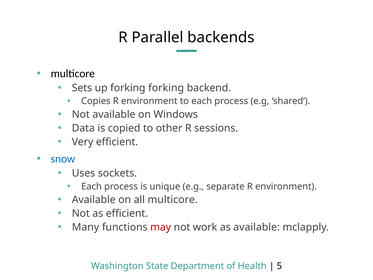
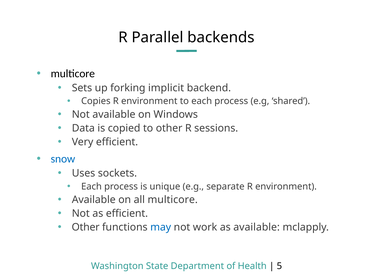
forking forking: forking -> implicit (166, 88)
Many: Many -> Other (86, 227)
may colour: red -> blue (161, 227)
